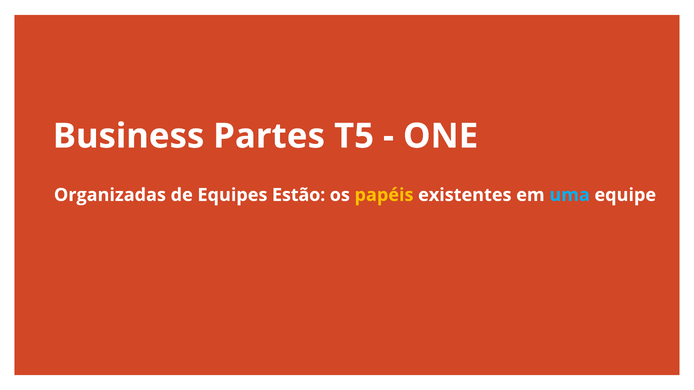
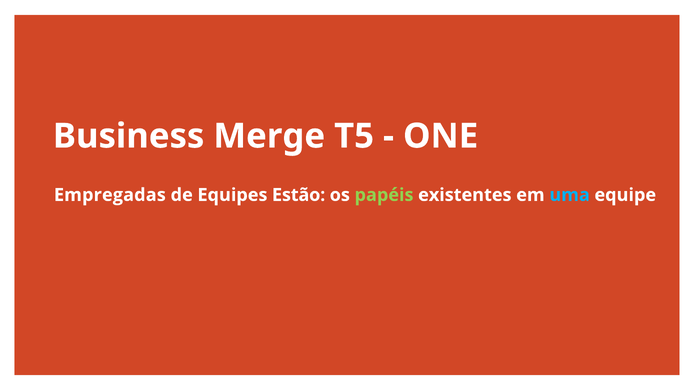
Partes: Partes -> Merge (269, 136)
Organizadas: Organizadas -> Empregadas (110, 195)
papéis colour: yellow -> light green (384, 195)
